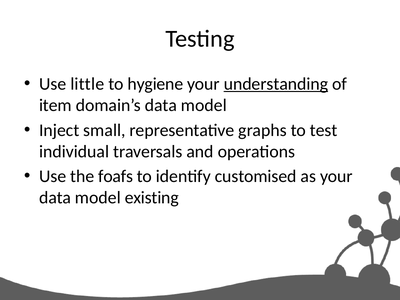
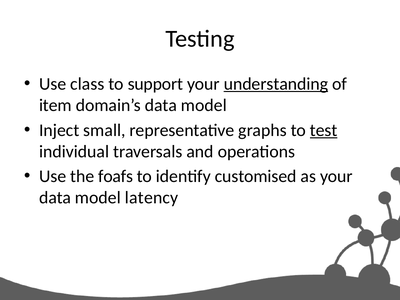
little: little -> class (87, 84)
hygiene: hygiene -> support (155, 84)
test underline: none -> present (324, 130)
existing: existing -> latency (152, 198)
